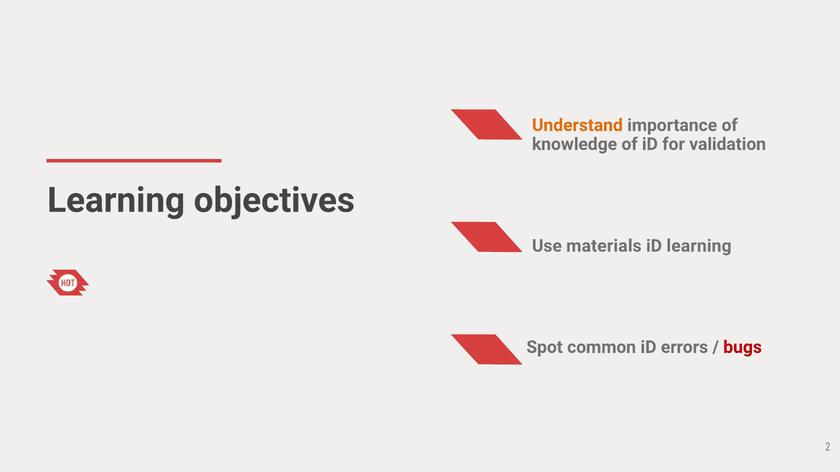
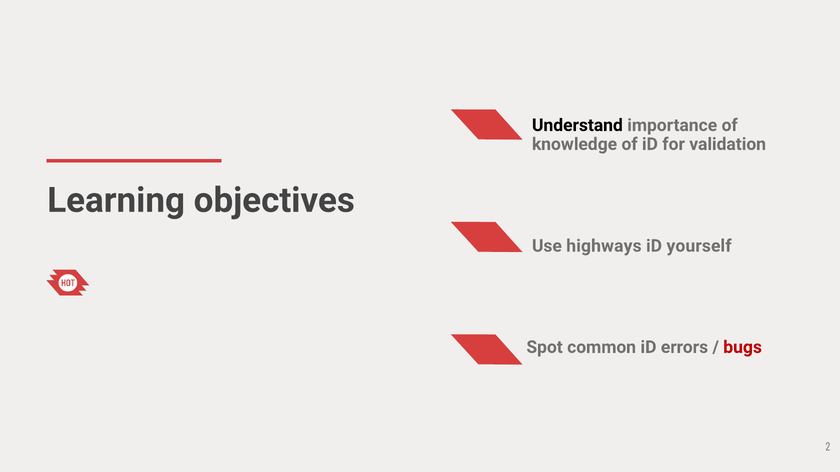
Understand colour: orange -> black (577, 125)
materials: materials -> highways (604, 246)
iD learning: learning -> yourself (699, 246)
